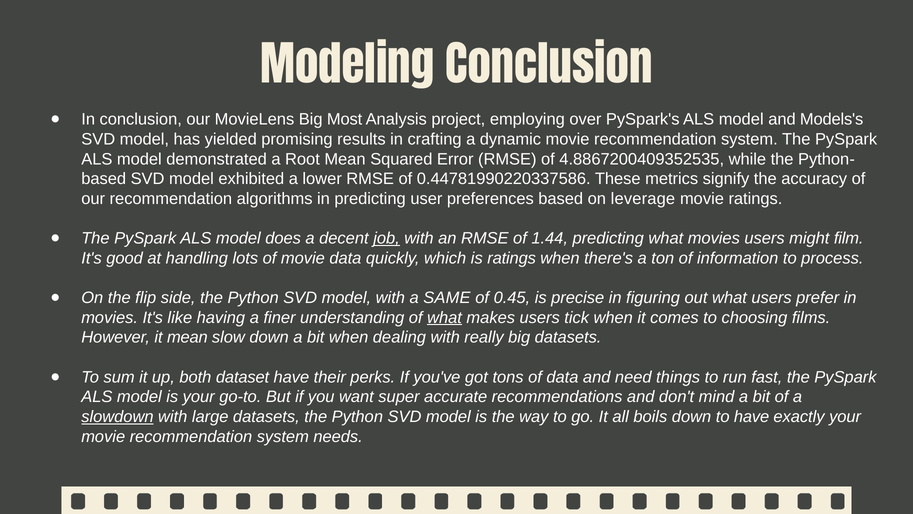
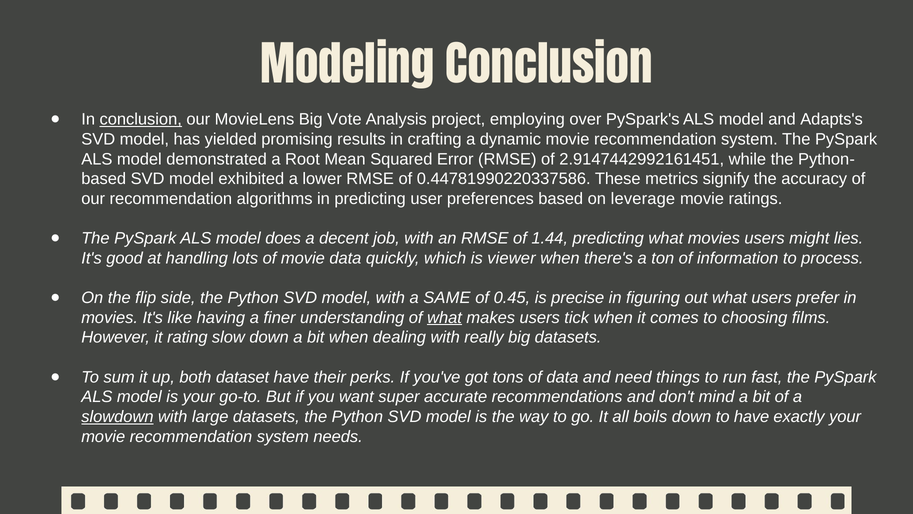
conclusion underline: none -> present (141, 119)
Most: Most -> Vote (344, 119)
Models's: Models's -> Adapts's (832, 119)
4.8867200409352535: 4.8867200409352535 -> 2.9147442992161451 (642, 159)
job underline: present -> none (387, 238)
film: film -> lies (849, 238)
is ratings: ratings -> viewer (511, 258)
it mean: mean -> rating (187, 337)
